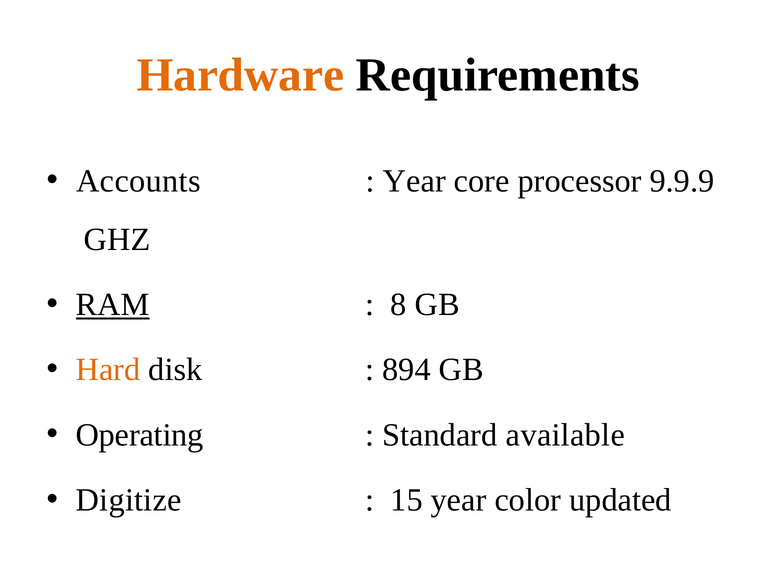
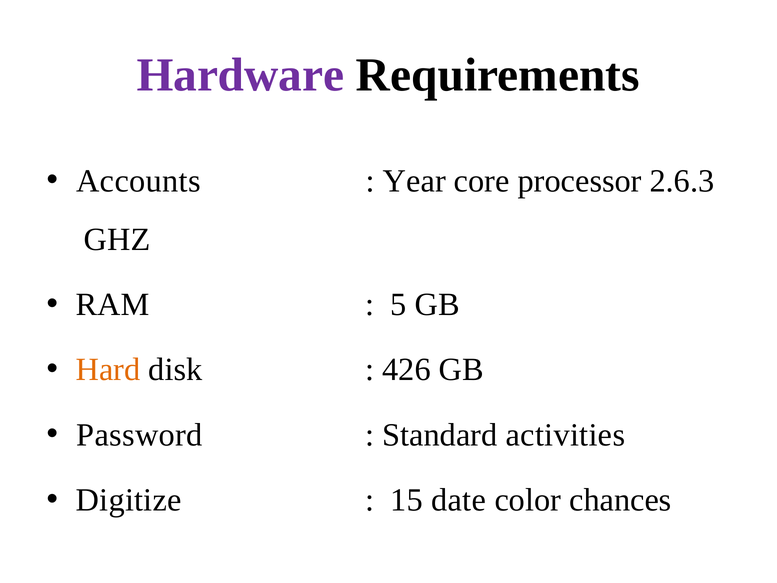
Hardware colour: orange -> purple (240, 75)
9.9.9: 9.9.9 -> 2.6.3 (682, 181)
RAM underline: present -> none (113, 304)
8: 8 -> 5 (398, 304)
894: 894 -> 426 (407, 370)
Operating: Operating -> Password (139, 435)
available: available -> activities (565, 435)
15 year: year -> date (458, 500)
updated: updated -> chances (620, 500)
